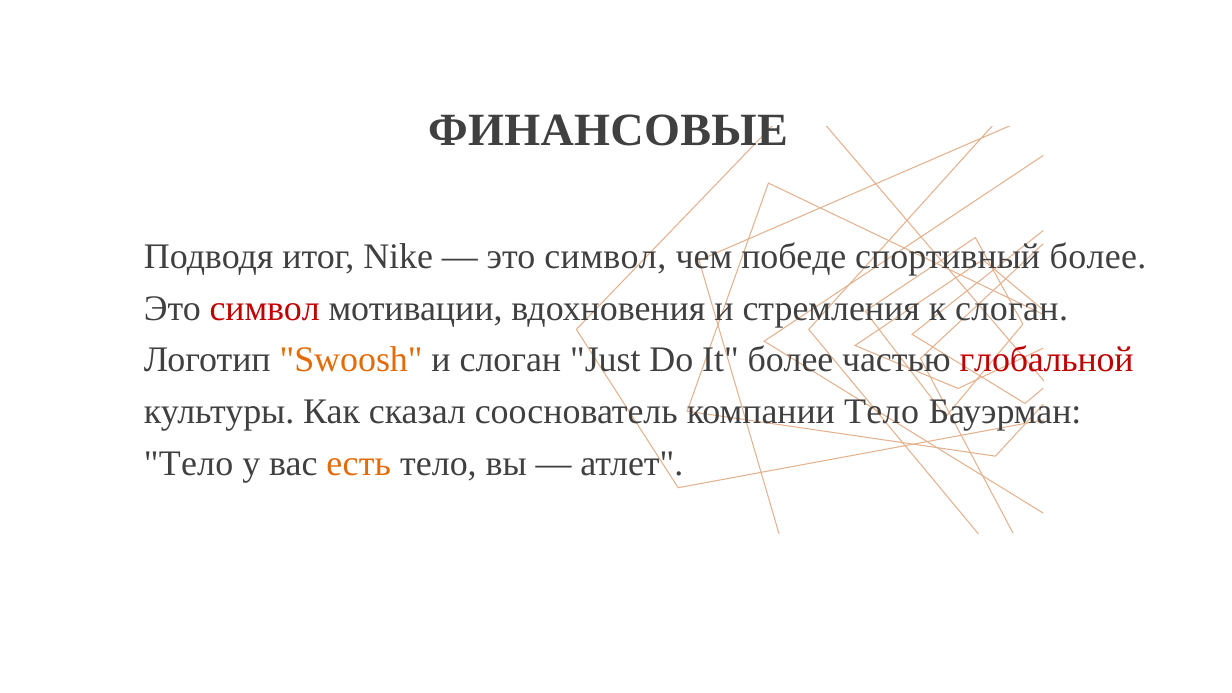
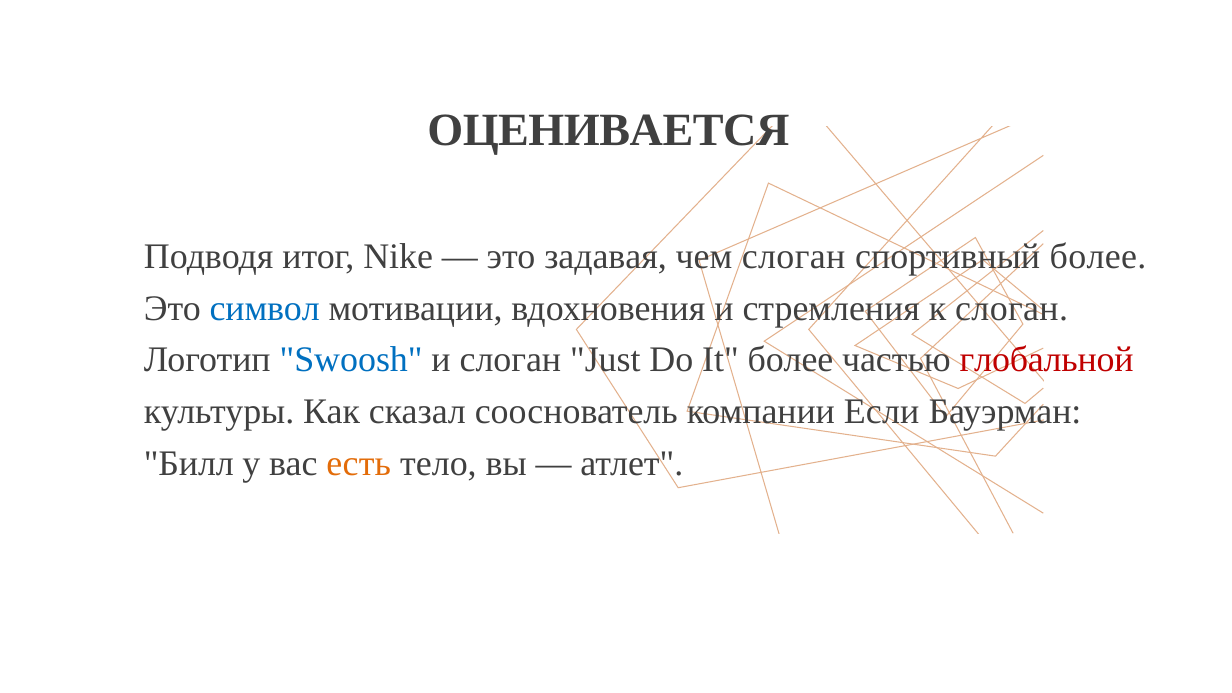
ФИНАНСОВЫЕ: ФИНАНСОВЫЕ -> ОЦЕНИВАЕТСЯ (608, 130)
символ: символ -> задавая (606, 257)
чем победе: победе -> слоган (794, 257)
символ colour: red -> blue (265, 308)
Swoosh colour: orange -> blue (351, 360)
компании Тело: Тело -> Если (882, 412)
Тело: Тело -> Билл (189, 464)
